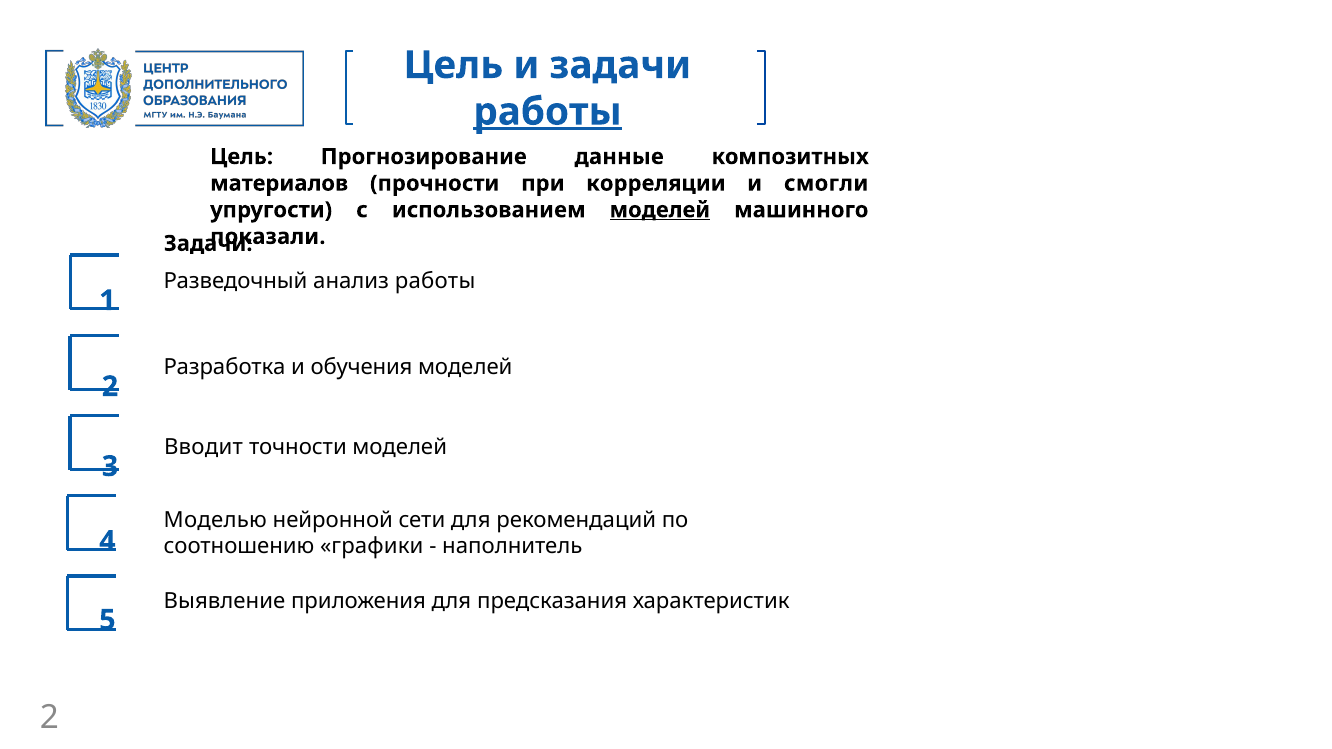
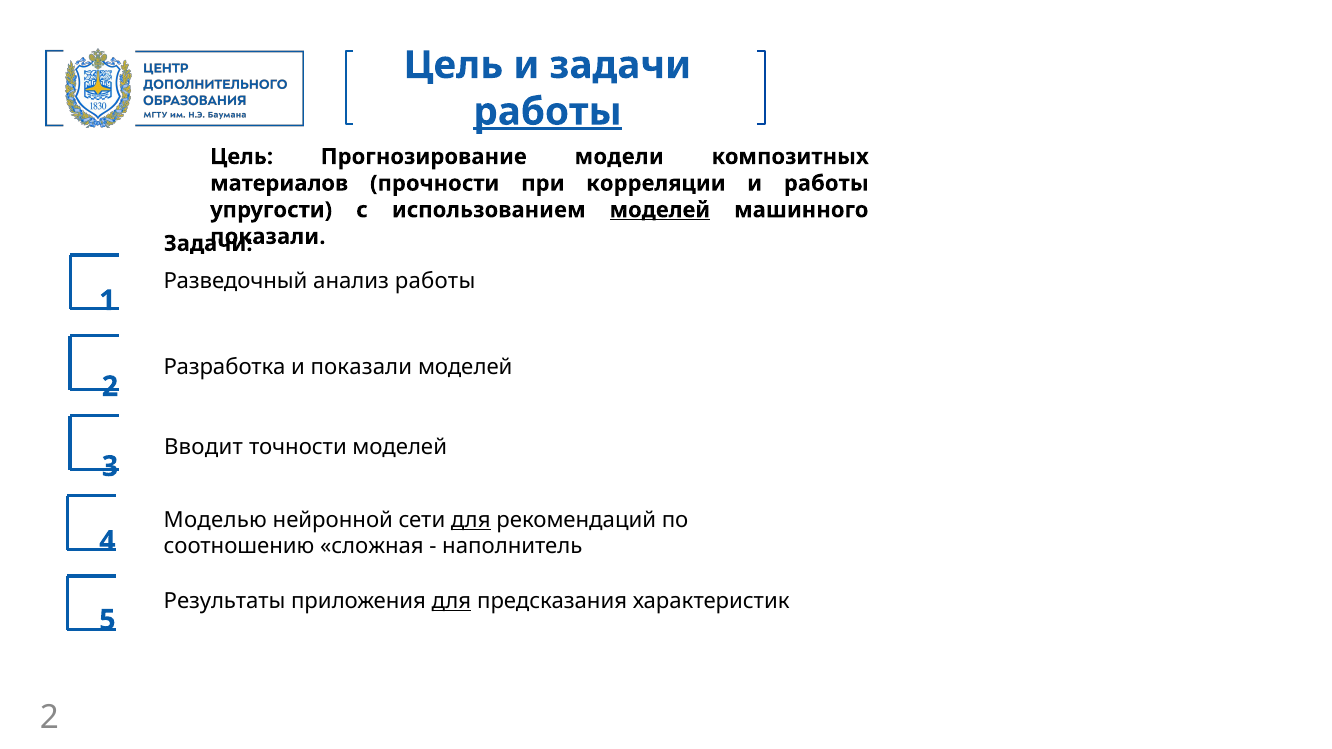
данные: данные -> модели (619, 157)
и смогли: смогли -> работы (826, 183)
и обучения: обучения -> показали (361, 367)
для underline: none -> present (471, 520)
графики: графики -> сложная (372, 547)
Выявление: Выявление -> Результаты (225, 601)
для underline: none -> present (451, 601)
